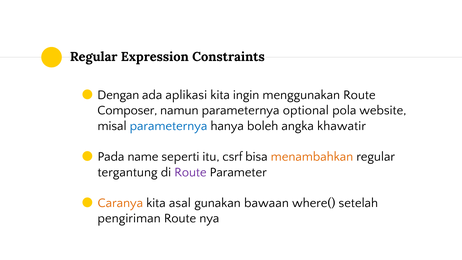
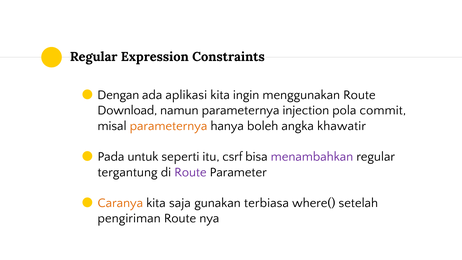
Composer: Composer -> Download (127, 110)
optional: optional -> injection (306, 110)
website: website -> commit (383, 110)
parameternya colour: blue -> orange (169, 126)
name: name -> untuk (143, 157)
menambahkan colour: orange -> purple (312, 157)
asal: asal -> saja (180, 203)
bawaan: bawaan -> terbiasa (266, 203)
